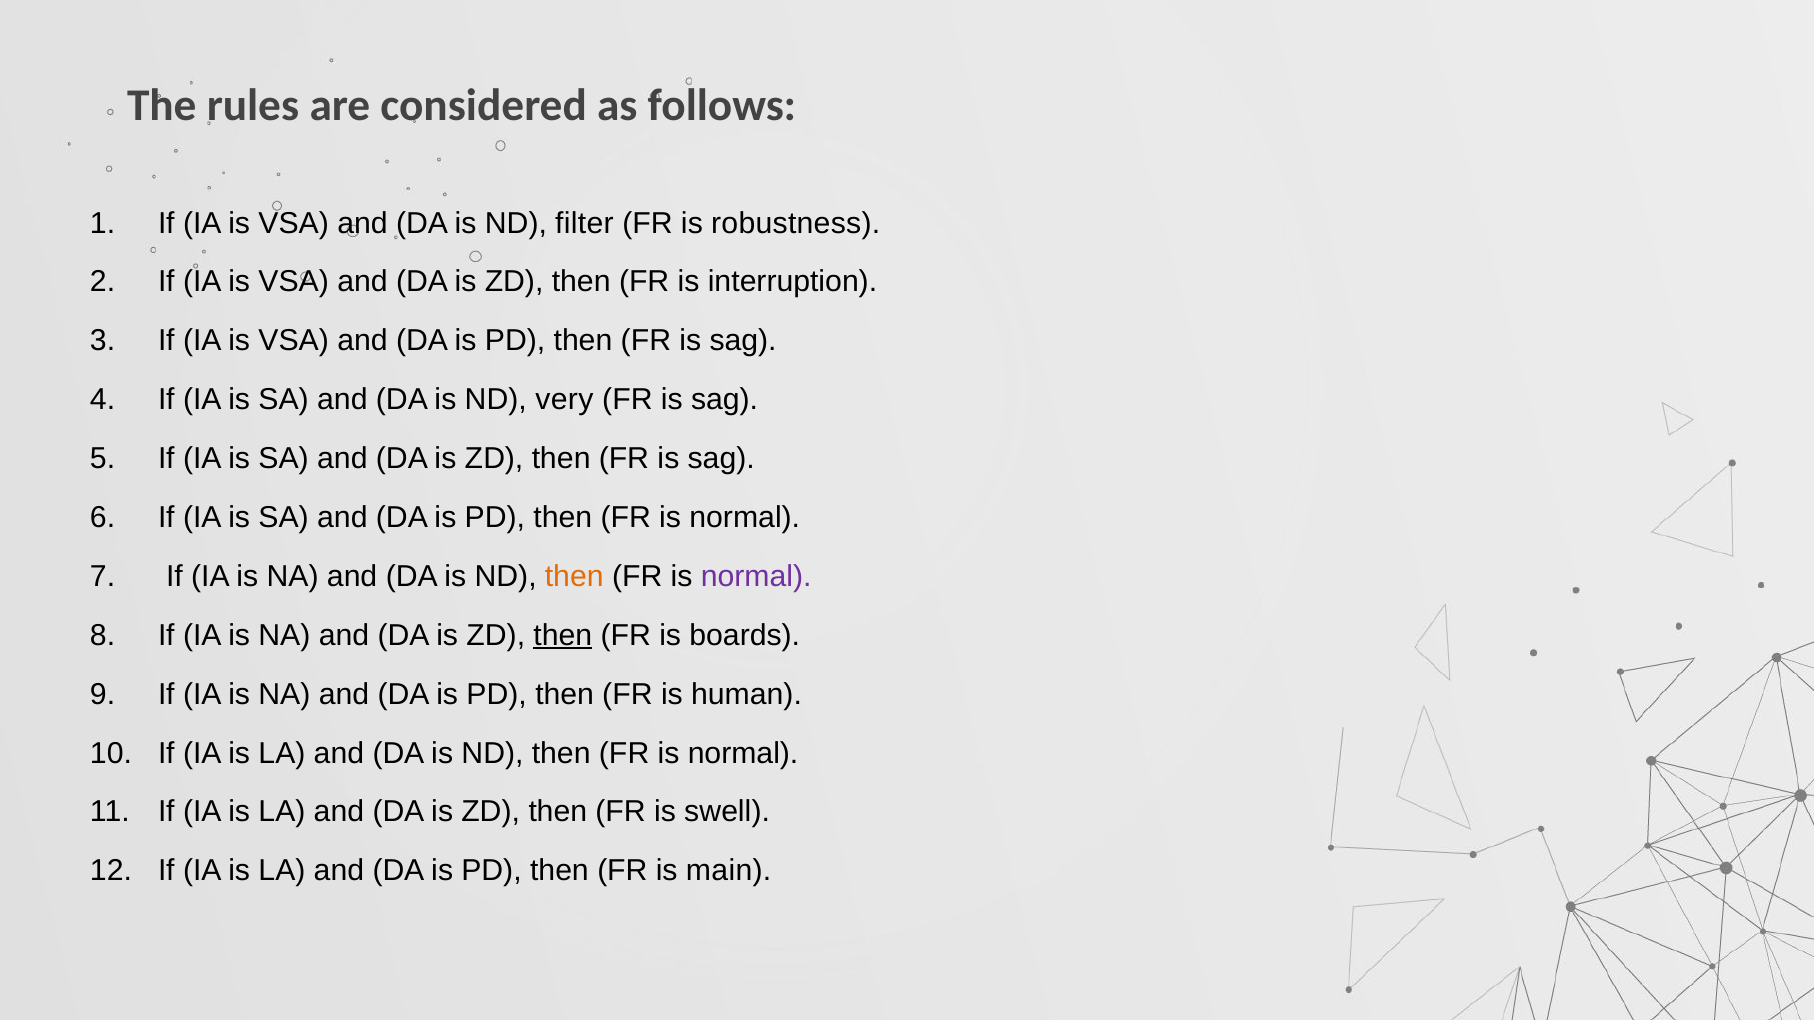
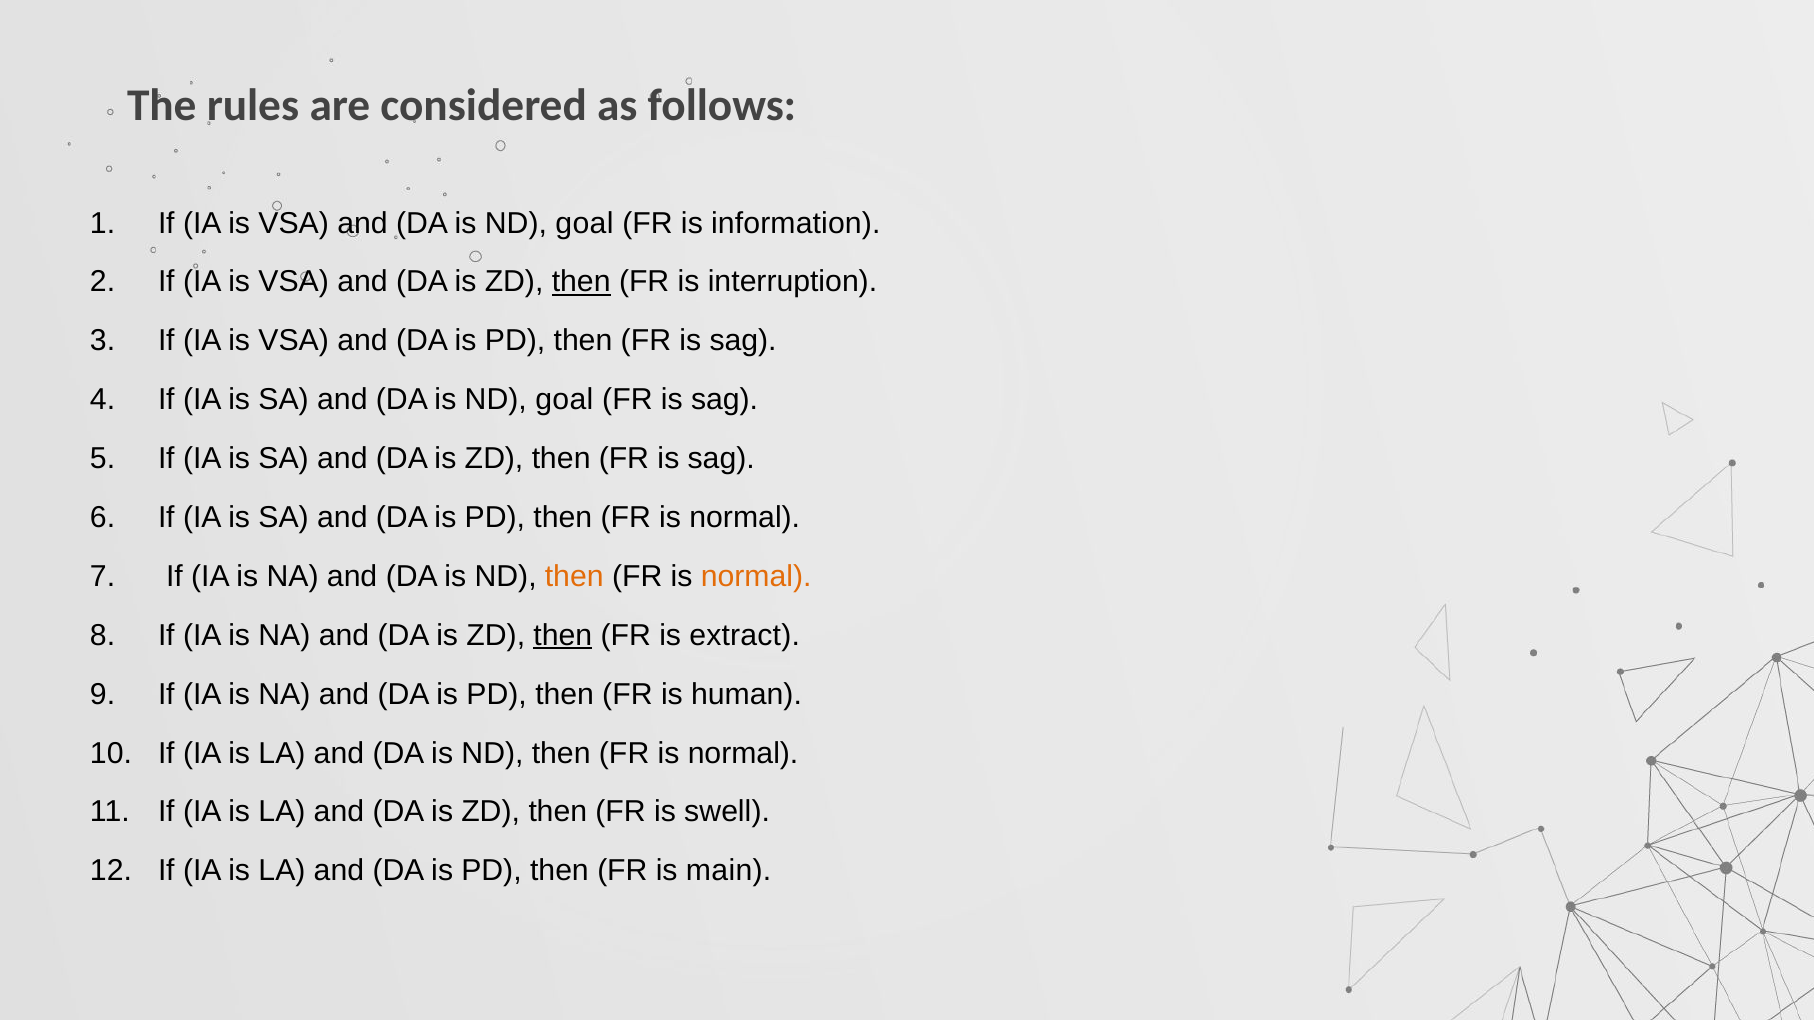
filter: filter -> goal (584, 223)
robustness: robustness -> information (796, 223)
then underline: none -> present (581, 282)
very: very -> goal (564, 400)
normal colour: purple -> orange (756, 577)
boards: boards -> extract (745, 636)
